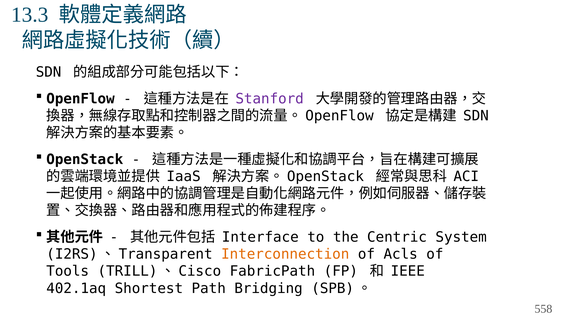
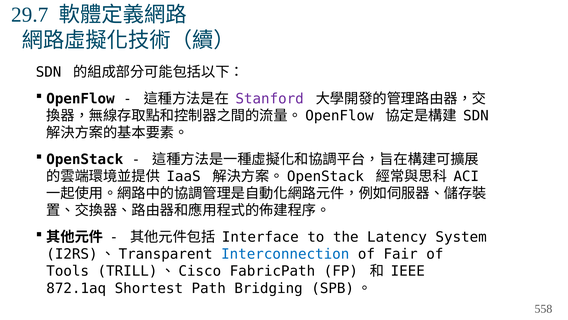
13.3: 13.3 -> 29.7 (30, 15)
Centric: Centric -> Latency (397, 237)
Interconnection colour: orange -> blue (285, 254)
Acls: Acls -> Fair (401, 254)
402.1aq: 402.1aq -> 872.1aq (76, 288)
